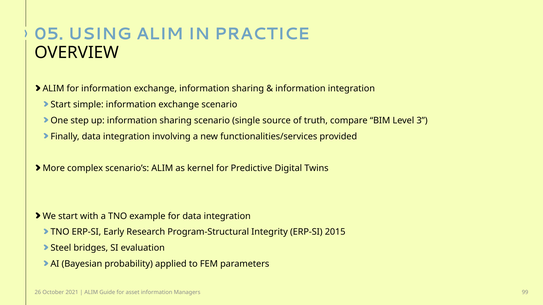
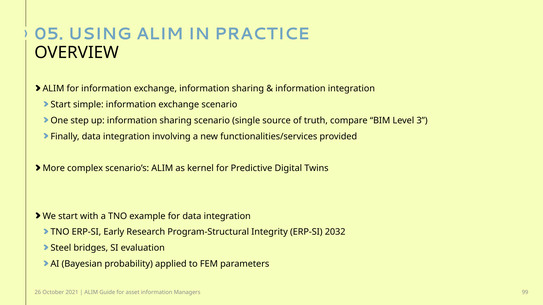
2015: 2015 -> 2032 (335, 232)
